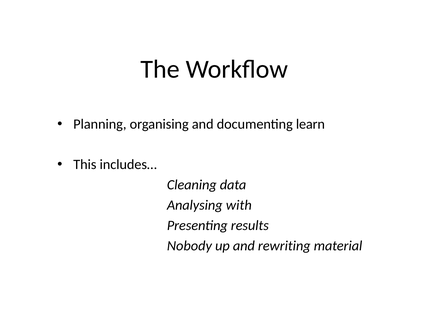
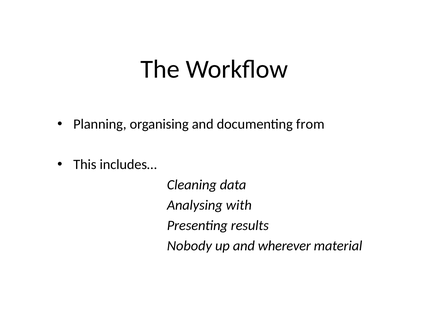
learn: learn -> from (310, 124)
rewriting: rewriting -> wherever (284, 246)
